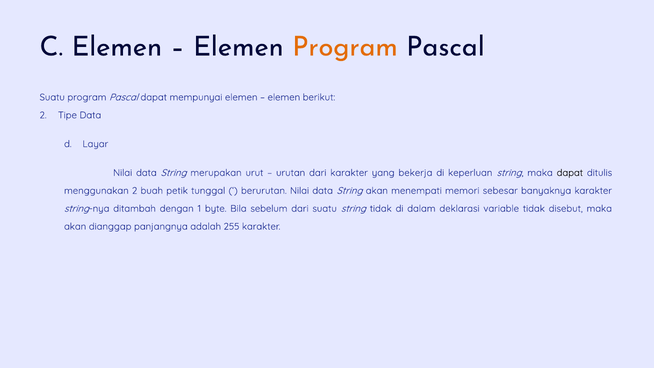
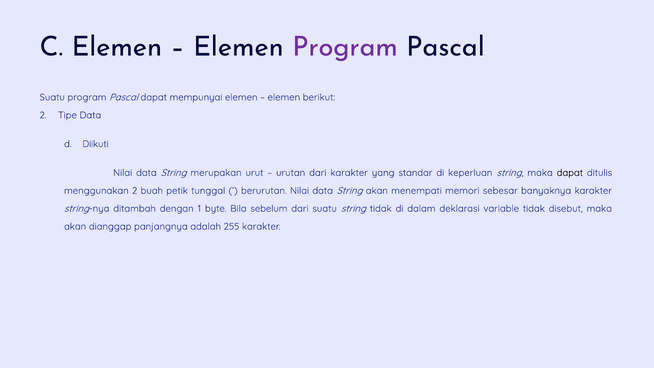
Program colour: orange -> purple (345, 47)
Layar: Layar -> Diikuti (95, 144)
bekerja: bekerja -> standar (415, 173)
